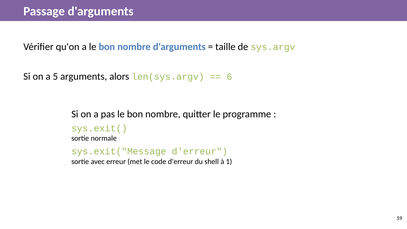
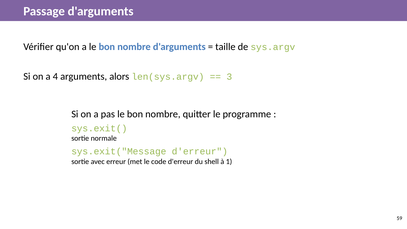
5: 5 -> 4 (55, 77)
6: 6 -> 3 (229, 77)
